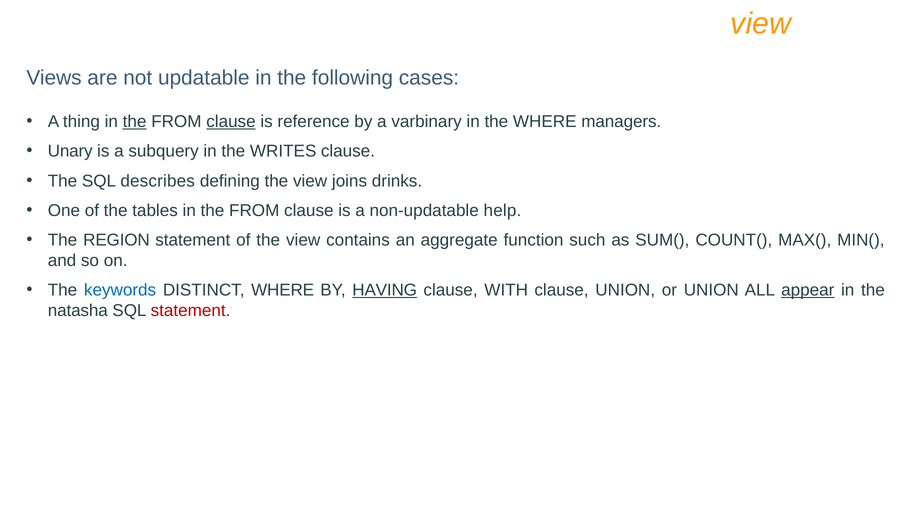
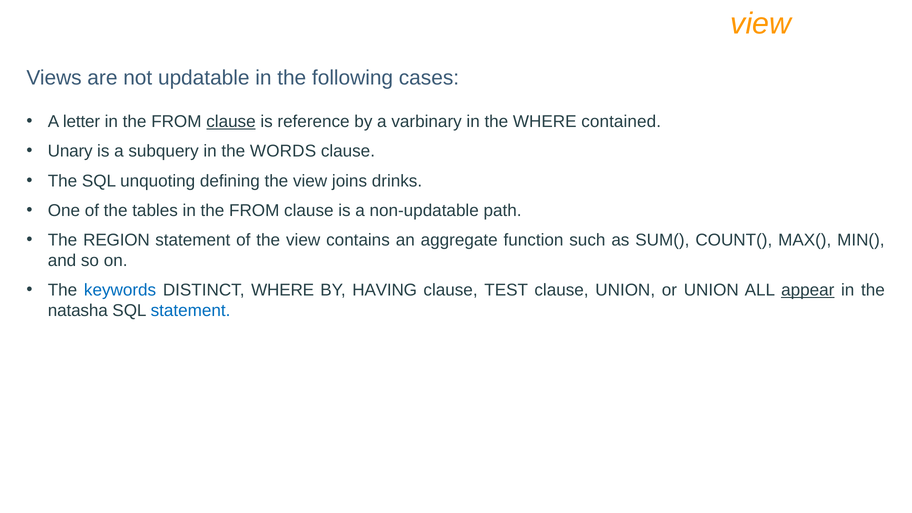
thing: thing -> letter (82, 122)
the underline: present -> none (135, 122)
managers: managers -> contained (621, 122)
WRITES: WRITES -> WORDS (283, 151)
describes: describes -> unquoting (158, 181)
help: help -> path (503, 210)
HAVING underline: present -> none (385, 290)
WITH: WITH -> TEST (506, 290)
statement colour: red -> blue (191, 311)
